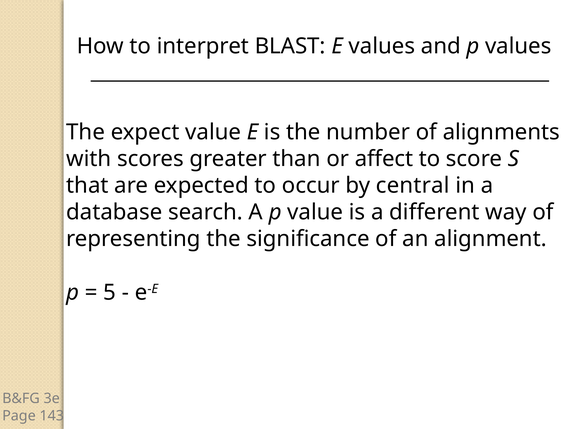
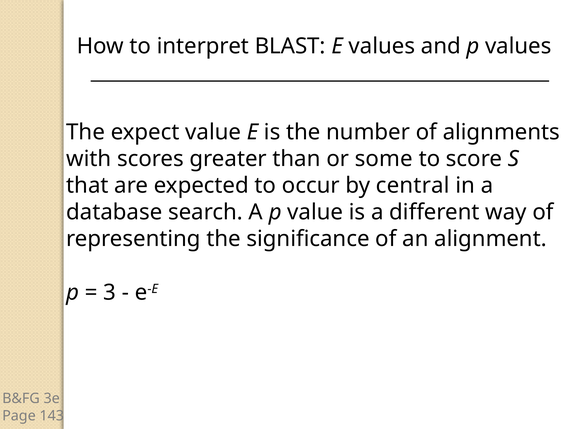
affect: affect -> some (384, 159)
5: 5 -> 3 (110, 293)
